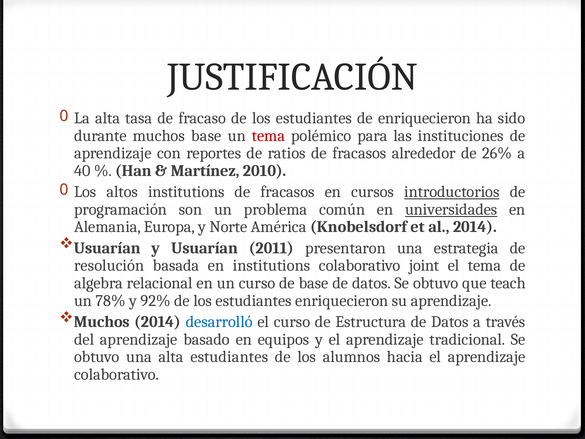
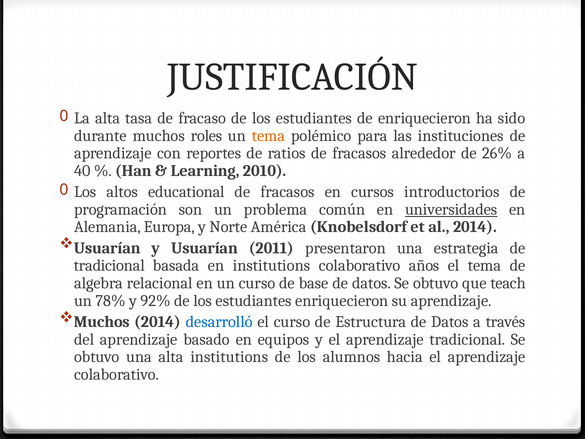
muchos base: base -> roles (207, 136)
tema colour: red -> orange (269, 136)
Martínez: Martínez -> Learning (205, 171)
altos institutions: institutions -> educational (186, 192)
introductorios underline: present -> none (452, 192)
resolución: resolución -> tradicional (109, 265)
joint: joint -> años (424, 265)
alta estudiantes: estudiantes -> institutions (229, 357)
